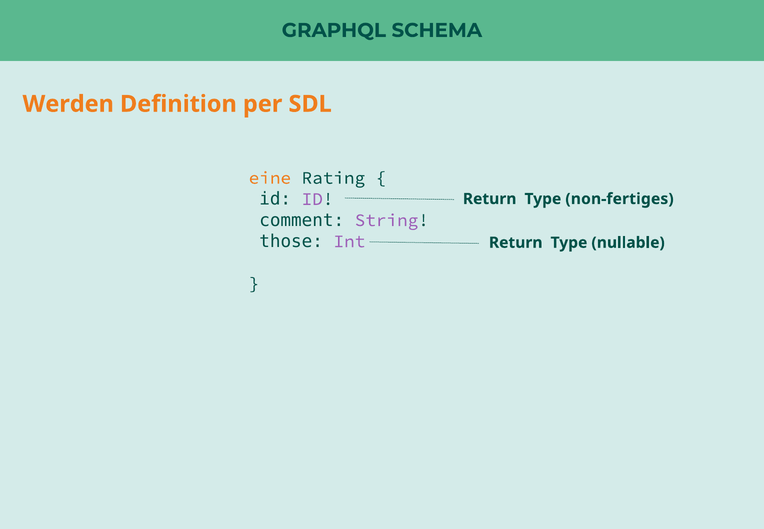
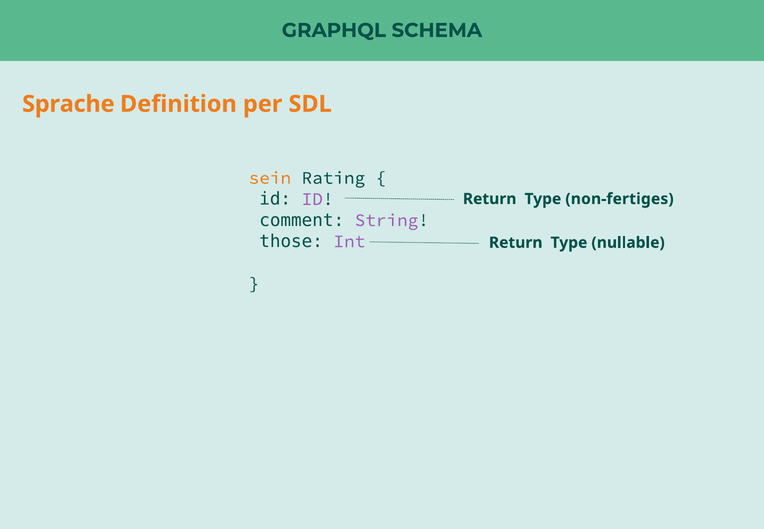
Werden: Werden -> Sprache (68, 104)
eine: eine -> sein (270, 178)
